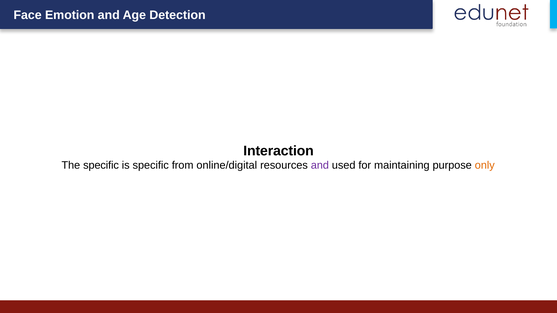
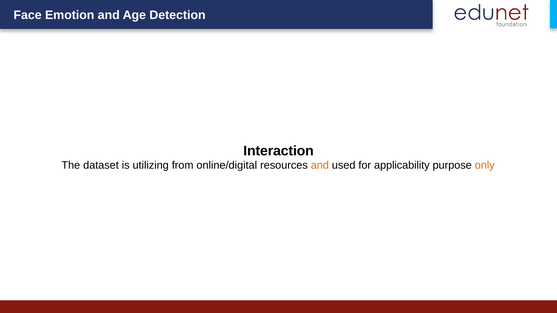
The specific: specific -> dataset (101, 166)
is specific: specific -> utilizing (151, 166)
and colour: purple -> orange (320, 166)
maintaining: maintaining -> applicability (402, 166)
